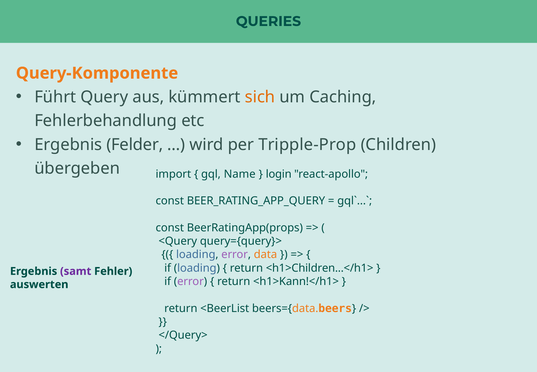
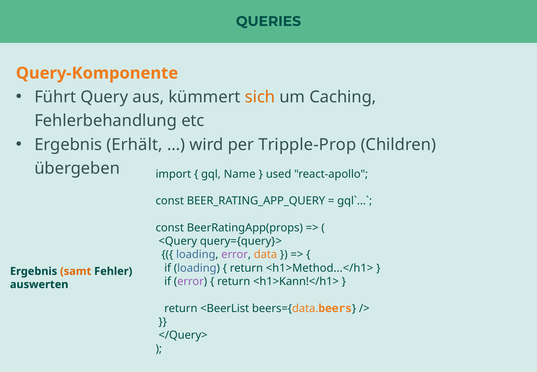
Felder: Felder -> Erhält (135, 144)
login: login -> used (279, 174)
<h1>Children...</h1>: <h1>Children...</h1> -> <h1>Method...</h1> (320, 268)
samt colour: purple -> orange (76, 271)
